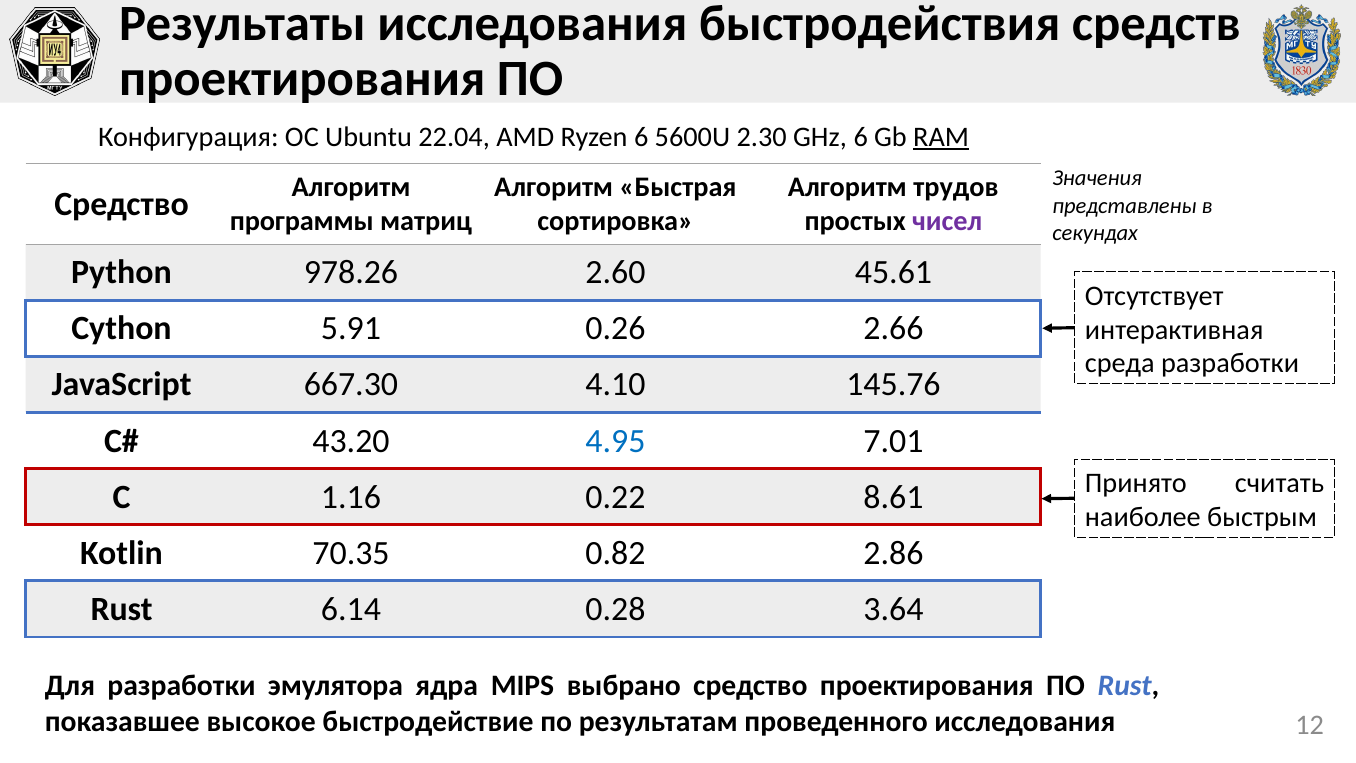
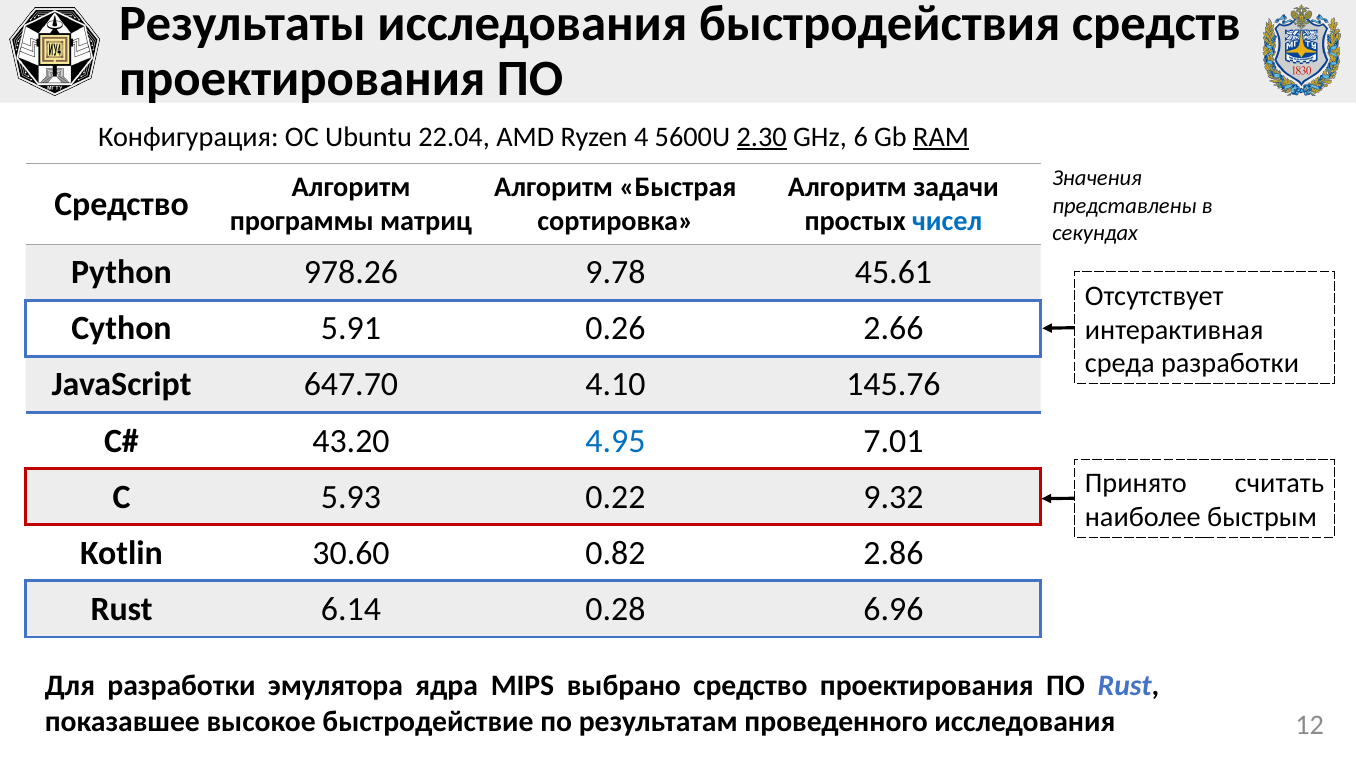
Ryzen 6: 6 -> 4 (641, 137)
2.30 underline: none -> present (762, 137)
трудов: трудов -> задачи (956, 187)
чисел colour: purple -> blue (947, 221)
2.60: 2.60 -> 9.78 (616, 272)
667.30: 667.30 -> 647.70 (351, 385)
1.16: 1.16 -> 5.93 (351, 497)
8.61: 8.61 -> 9.32 (893, 497)
70.35: 70.35 -> 30.60 (351, 553)
3.64: 3.64 -> 6.96 (893, 609)
